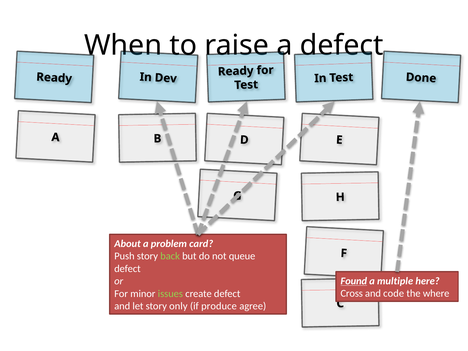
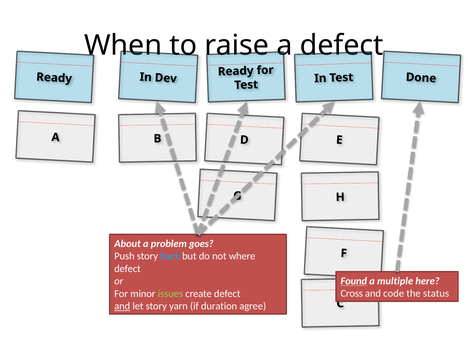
card: card -> goes (201, 244)
back colour: light green -> light blue (170, 256)
queue: queue -> where (242, 256)
where: where -> status (436, 294)
and underline: none -> present (122, 306)
only: only -> yarn (178, 306)
produce: produce -> duration (219, 306)
